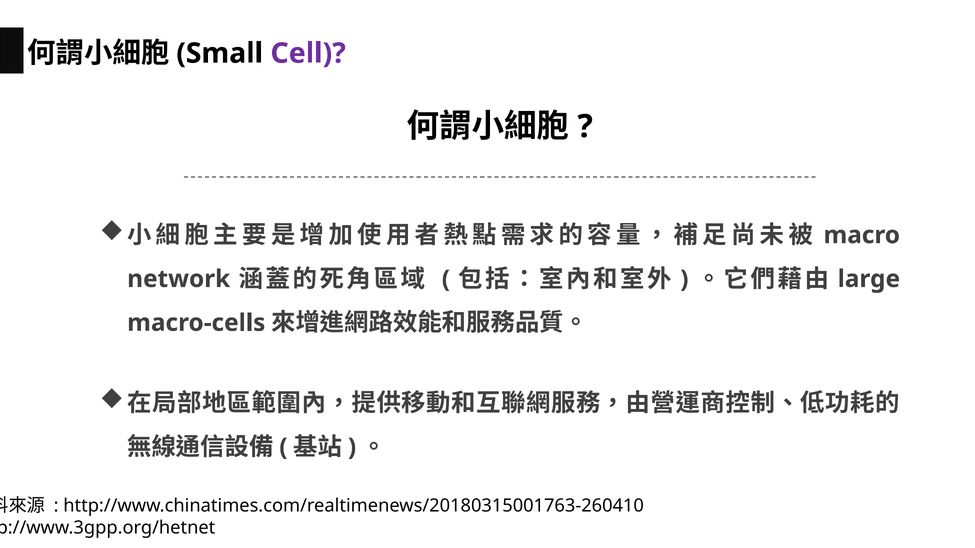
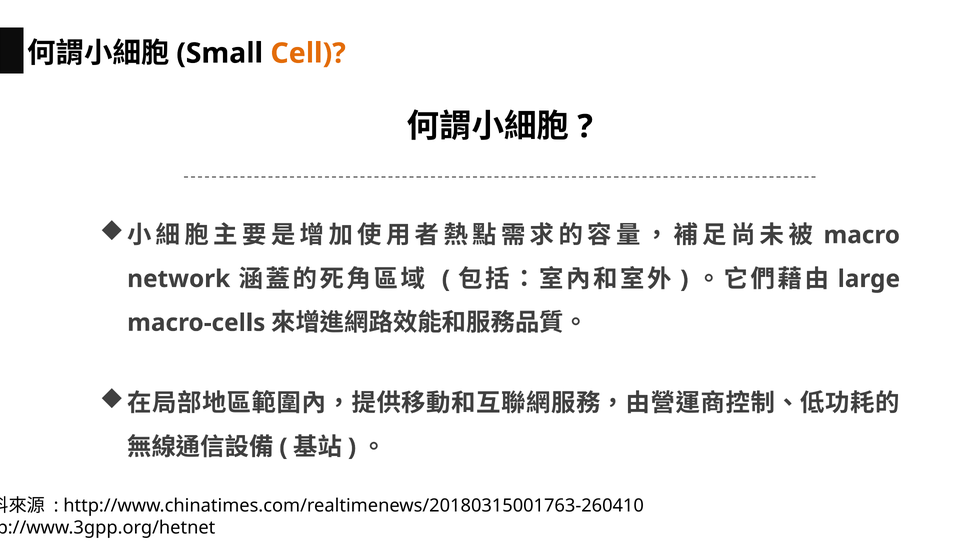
Cell colour: purple -> orange (308, 53)
